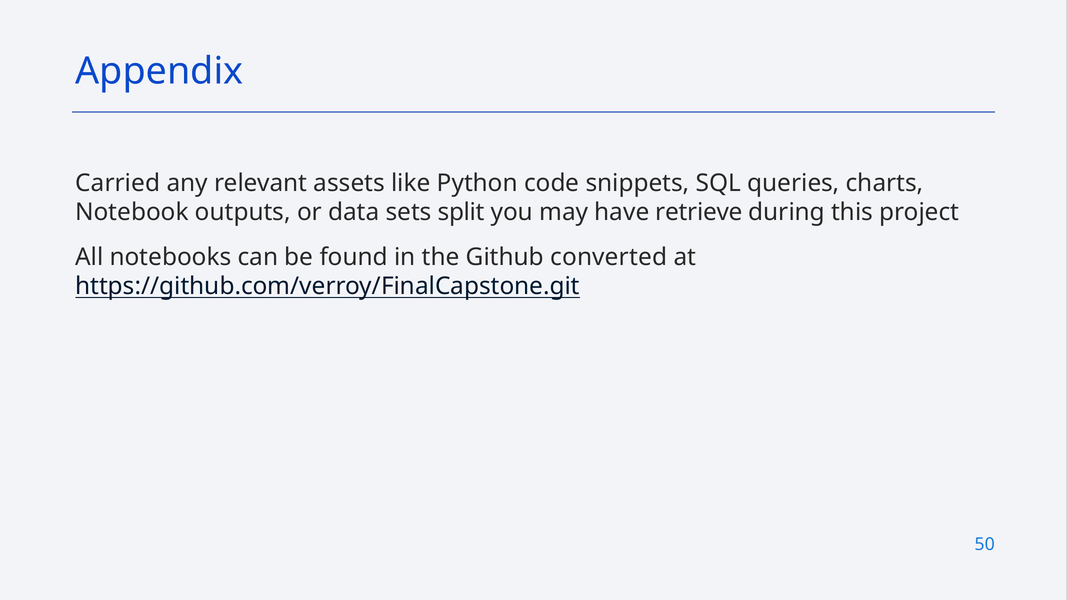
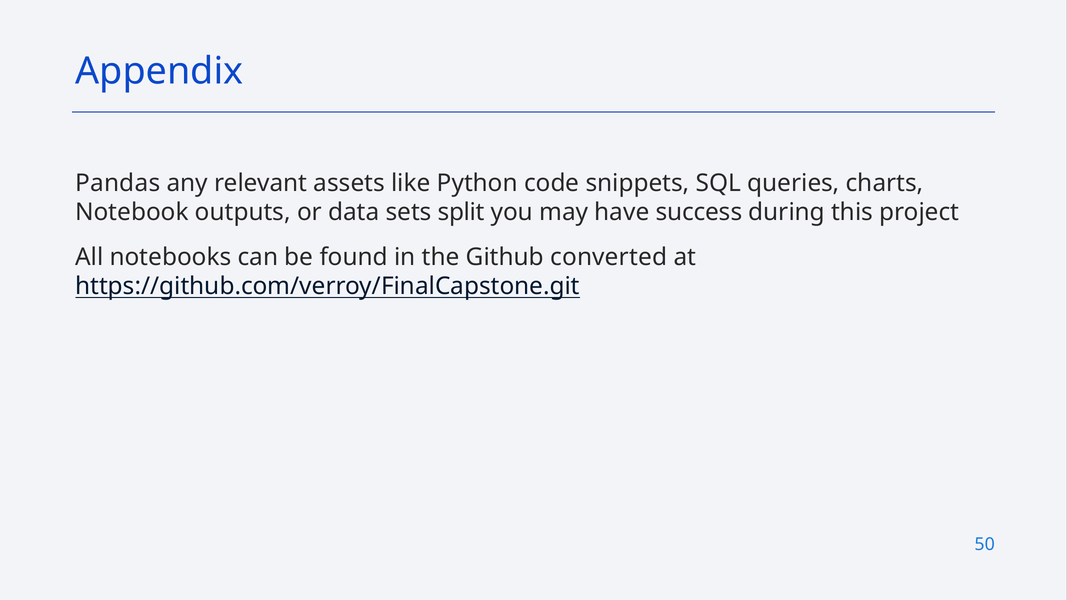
Carried: Carried -> Pandas (118, 183)
retrieve: retrieve -> success (699, 212)
